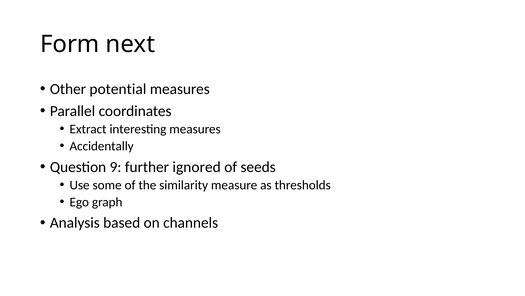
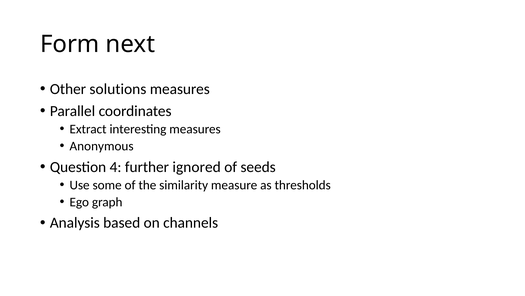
potential: potential -> solutions (118, 89)
Accidentally: Accidentally -> Anonymous (102, 146)
9: 9 -> 4 (116, 167)
